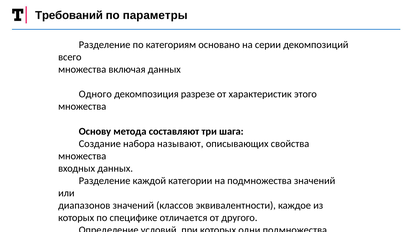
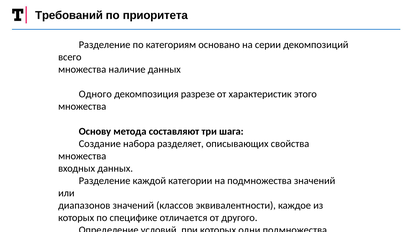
параметры: параметры -> приоритета (155, 15)
включая: включая -> наличие (127, 69)
называют: называют -> разделяет (180, 143)
